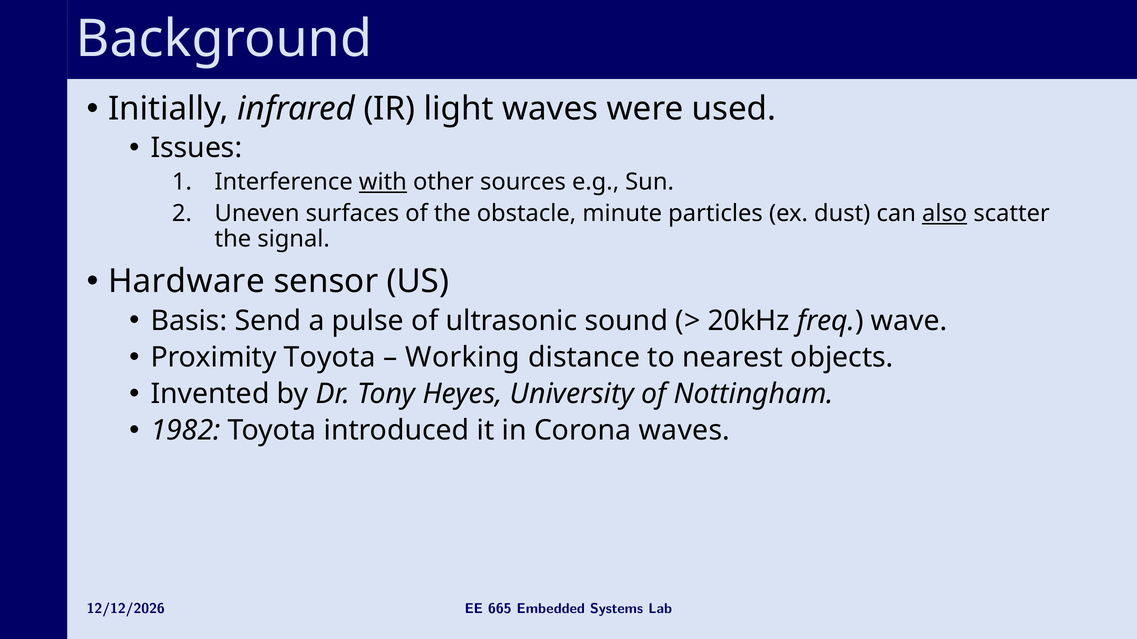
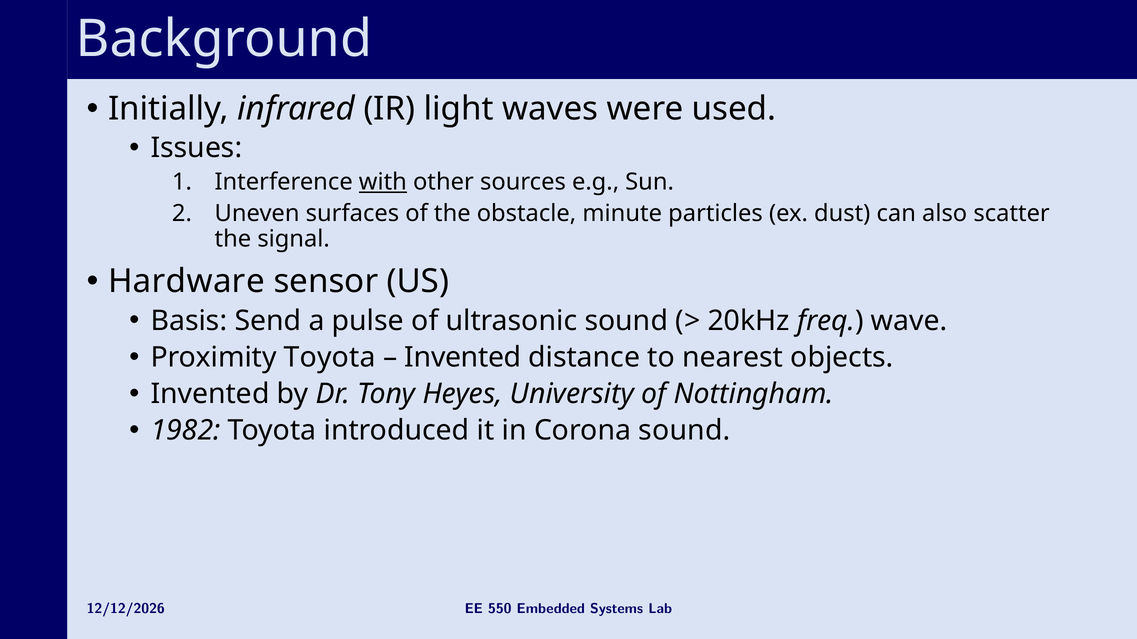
also underline: present -> none (945, 214)
Working: Working -> Invented (463, 358)
Corona waves: waves -> sound (684, 431)
665: 665 -> 550 (500, 609)
